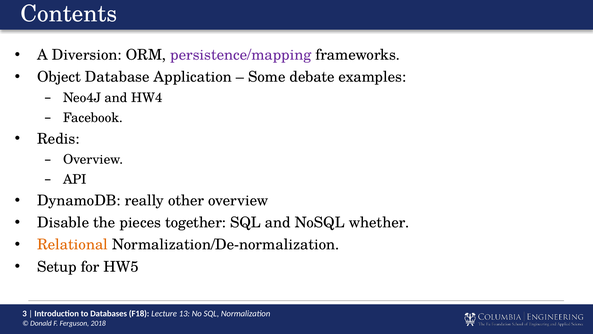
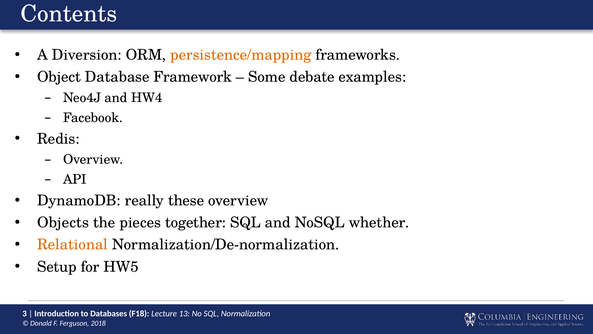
persistence/mapping colour: purple -> orange (241, 55)
Application: Application -> Framework (193, 77)
other: other -> these (186, 200)
Disable: Disable -> Objects (63, 222)
